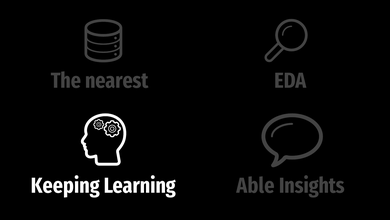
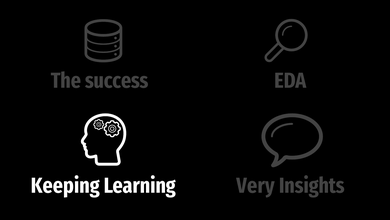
nearest: nearest -> success (117, 80)
Able: Able -> Very (255, 185)
